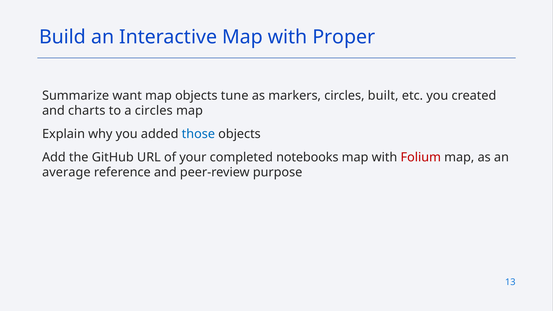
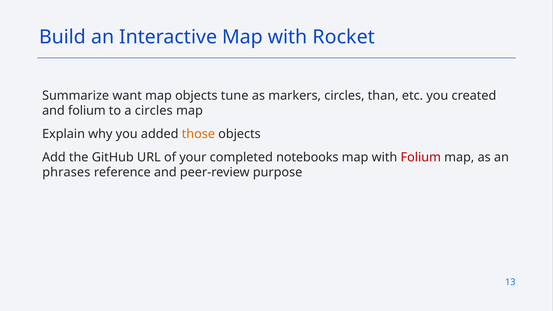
Proper: Proper -> Rocket (344, 37)
built: built -> than (383, 96)
and charts: charts -> folium (87, 111)
those colour: blue -> orange (198, 134)
average: average -> phrases (66, 172)
